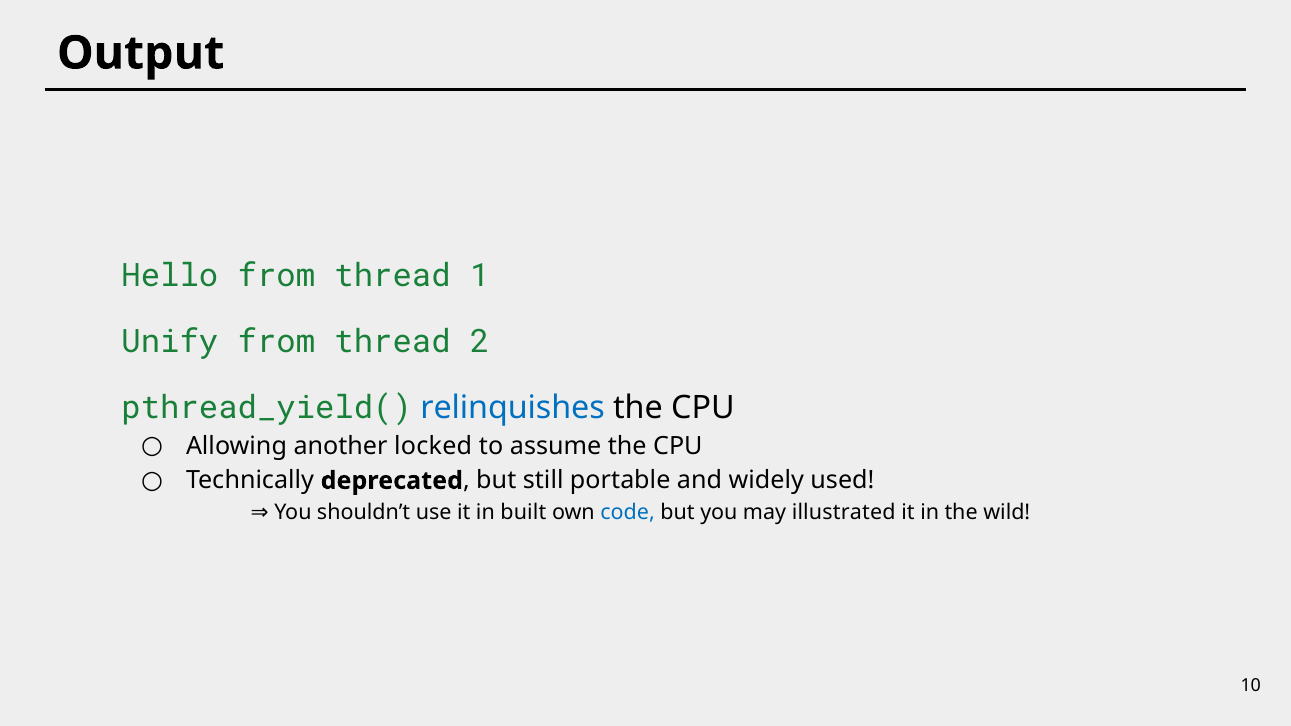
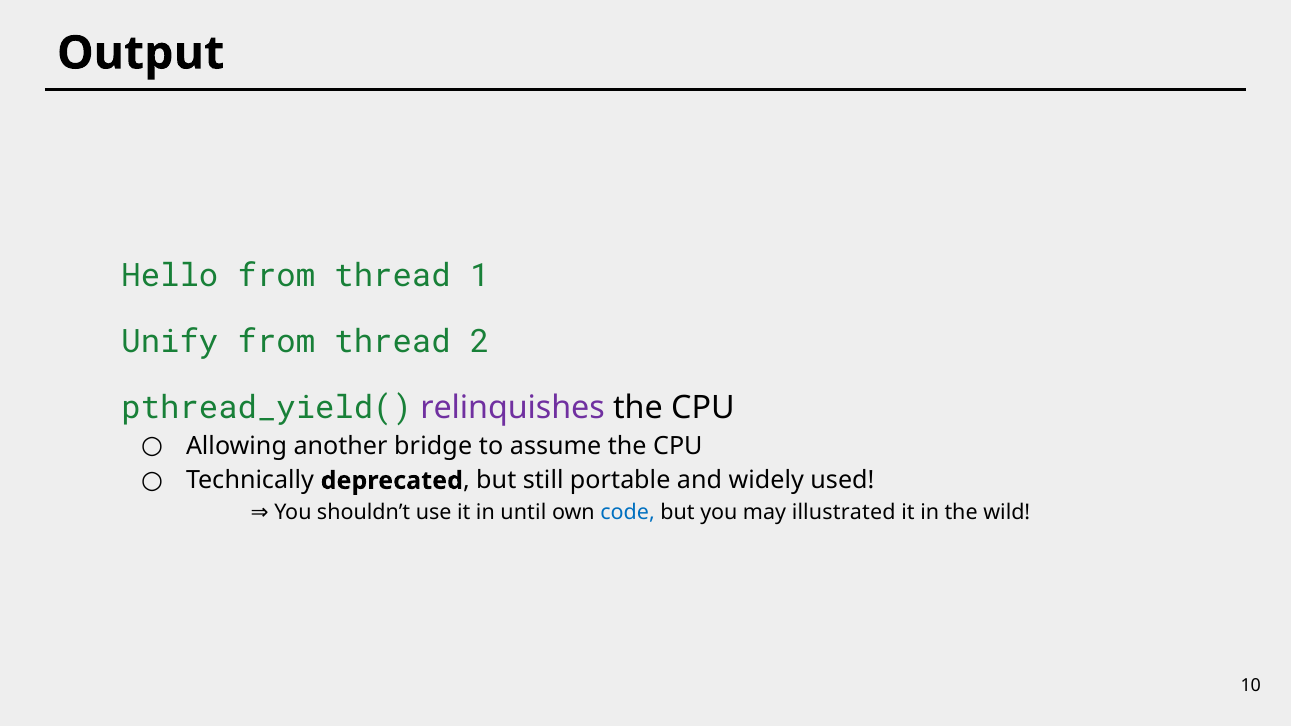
relinquishes colour: blue -> purple (513, 408)
locked: locked -> bridge (433, 446)
built: built -> until (523, 512)
